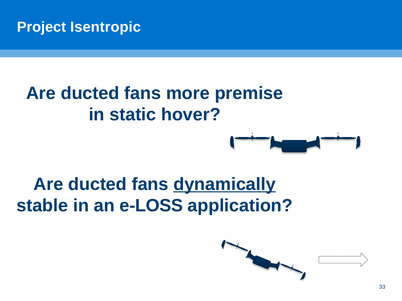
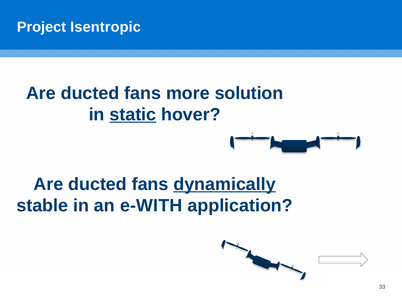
premise: premise -> solution (249, 93)
static underline: none -> present (133, 115)
e-LOSS: e-LOSS -> e-WITH (151, 206)
